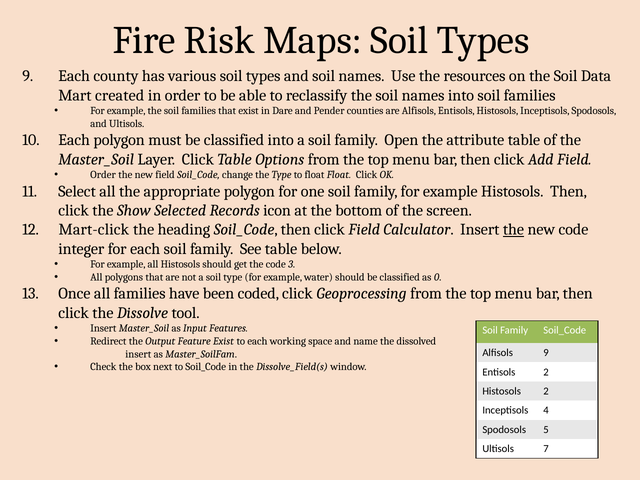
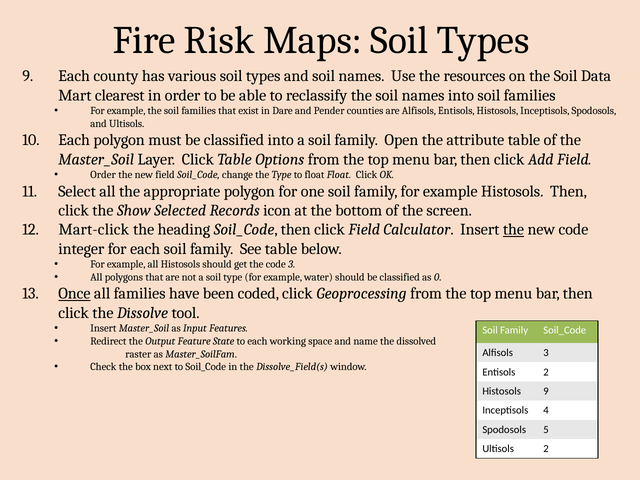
created: created -> clearest (120, 95)
Once underline: none -> present (74, 294)
Feature Exist: Exist -> State (224, 341)
Alfisols 9: 9 -> 3 (546, 353)
insert: insert -> raster (138, 354)
Histosols 2: 2 -> 9 (546, 391)
Ultisols 7: 7 -> 2 (546, 449)
